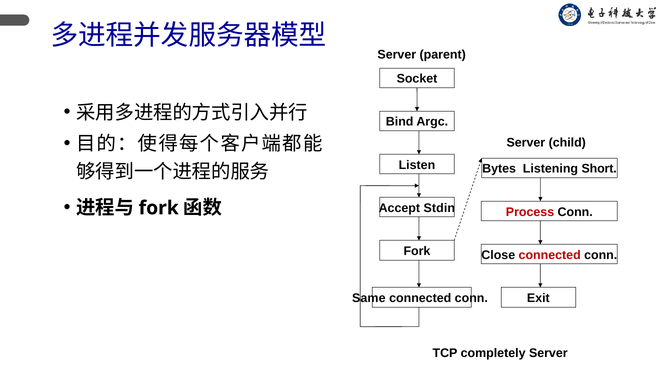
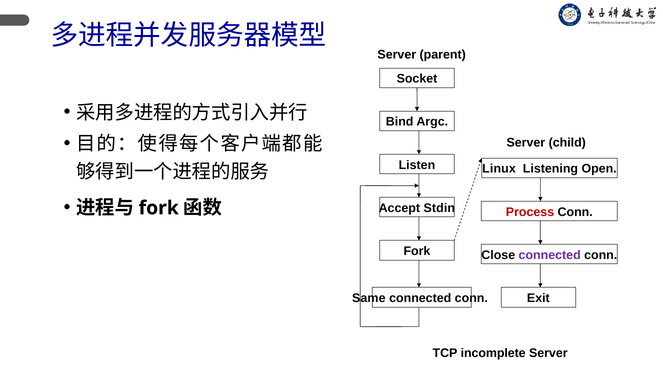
Bytes: Bytes -> Linux (499, 169)
Short: Short -> Open (599, 169)
connected colour: red -> purple (550, 255)
completely: completely -> incomplete (493, 353)
